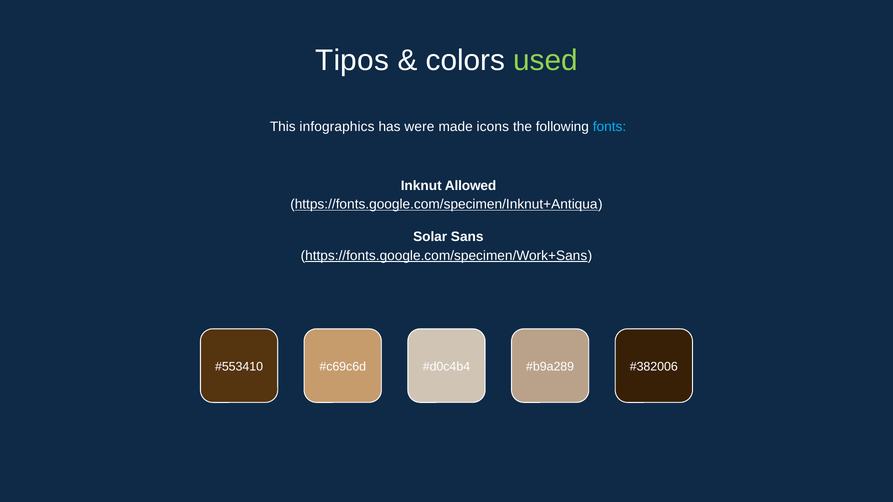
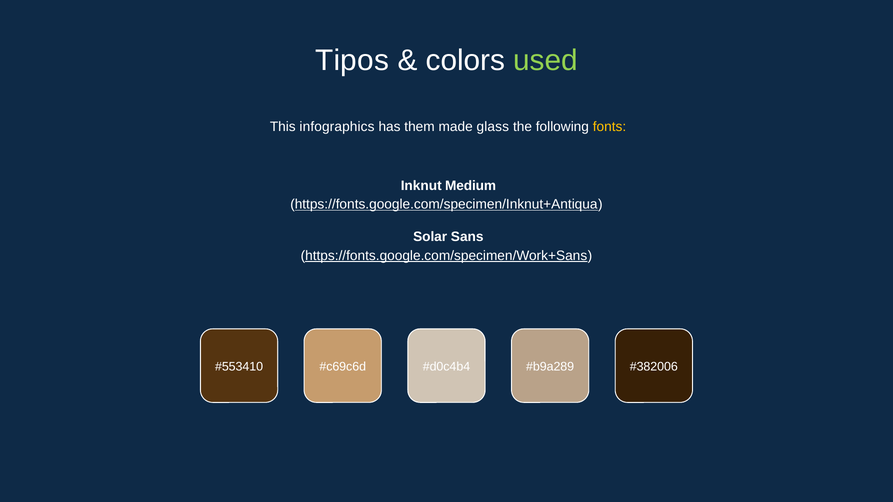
were: were -> them (420, 127)
icons: icons -> glass (493, 127)
fonts colour: light blue -> yellow (610, 127)
Allowed: Allowed -> Medium (471, 186)
